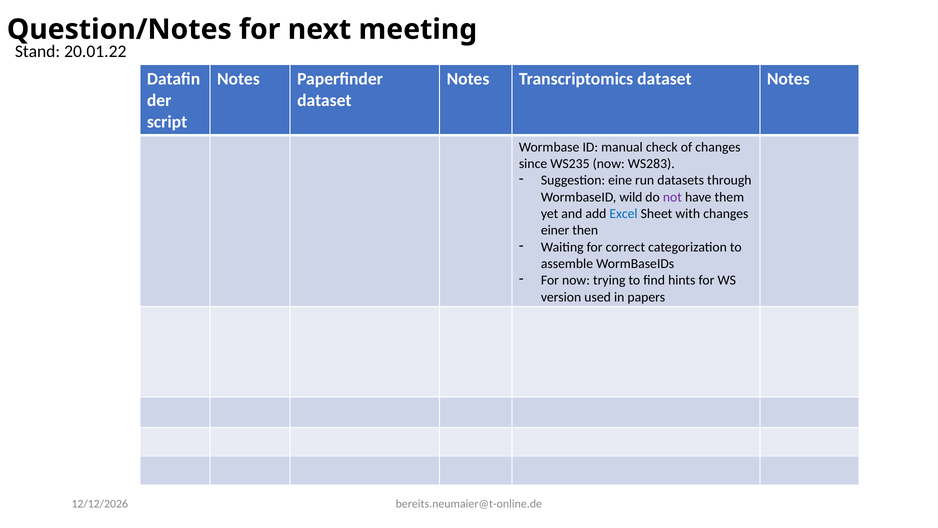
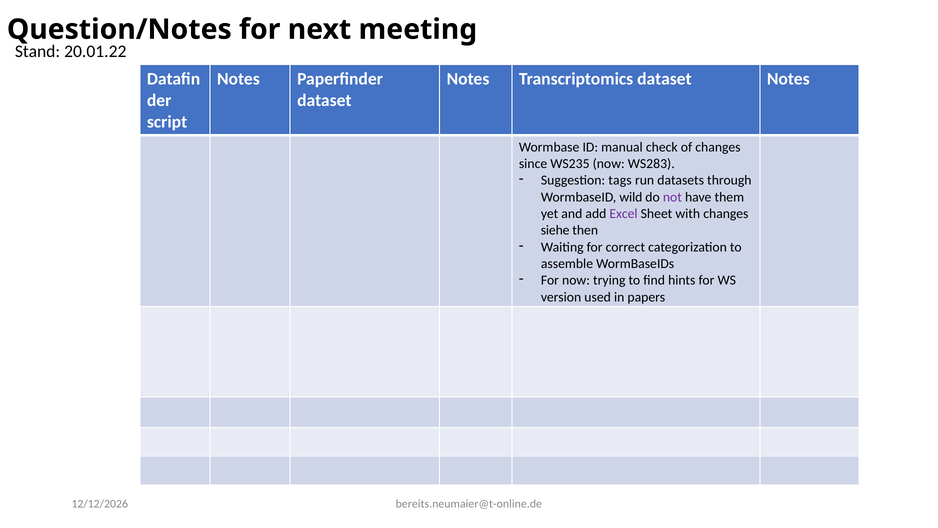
eine: eine -> tags (620, 180)
Excel colour: blue -> purple (624, 214)
einer: einer -> siehe (555, 230)
